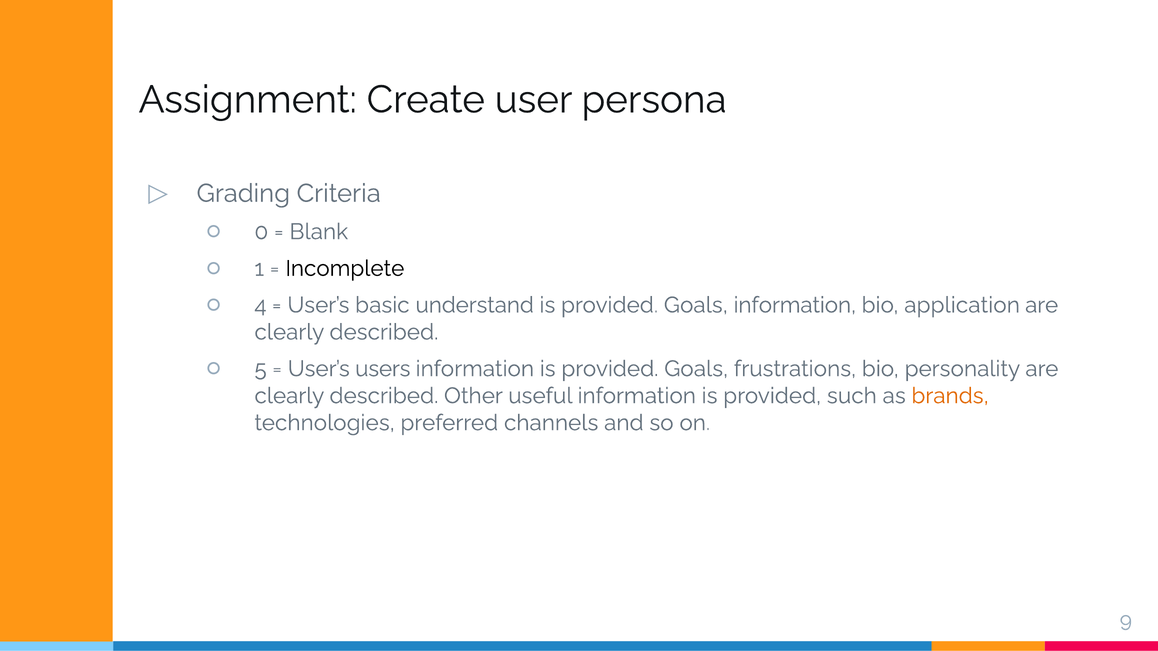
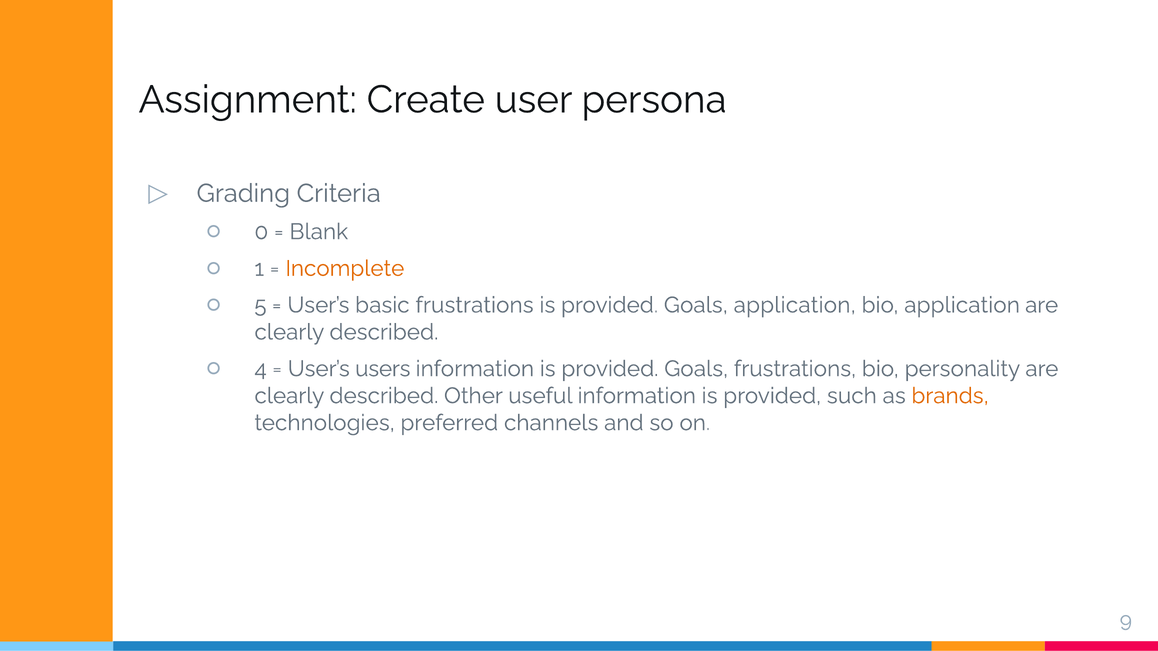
Incomplete colour: black -> orange (345, 269)
4: 4 -> 5 (260, 305)
basic understand: understand -> frustrations (475, 305)
Goals information: information -> application (795, 305)
5: 5 -> 4 (261, 369)
